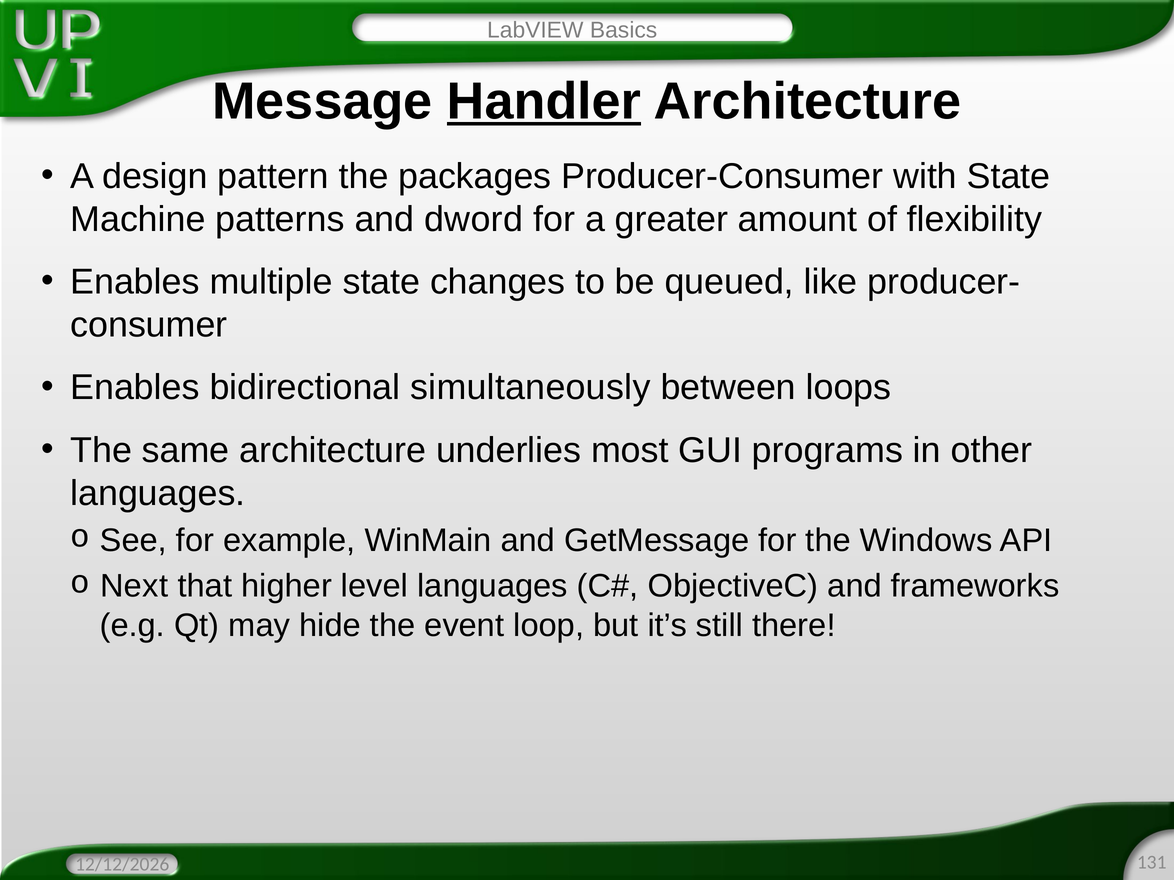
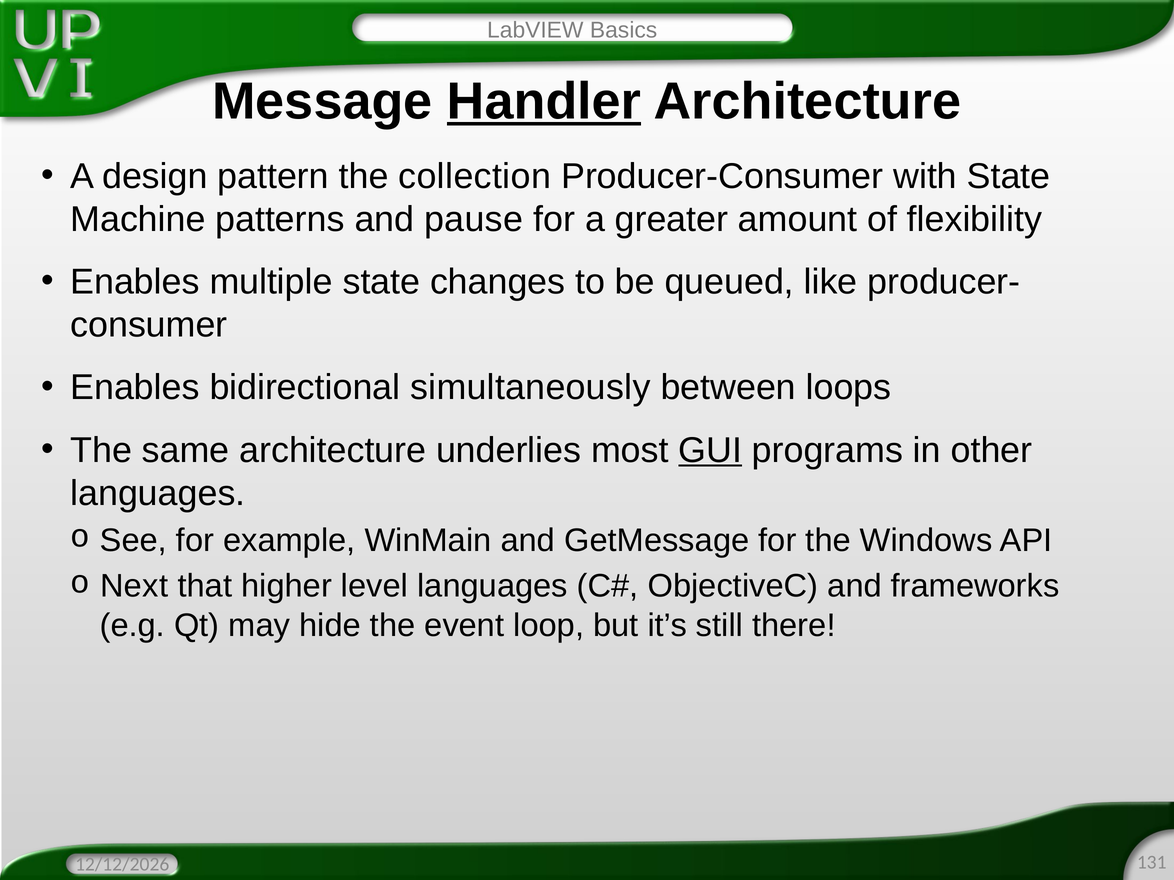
packages: packages -> collection (475, 177)
dword: dword -> pause (474, 220)
GUI underline: none -> present (710, 450)
